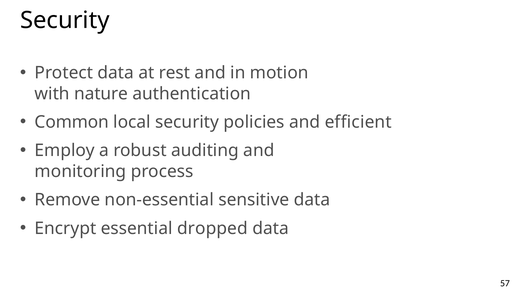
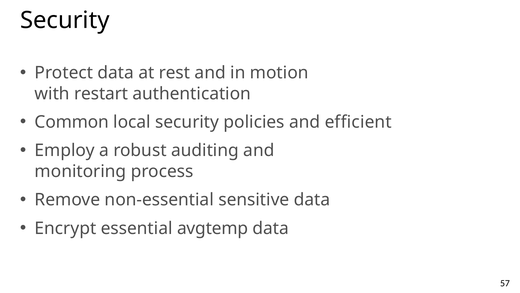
nature: nature -> restart (101, 94)
dropped: dropped -> avgtemp (213, 228)
